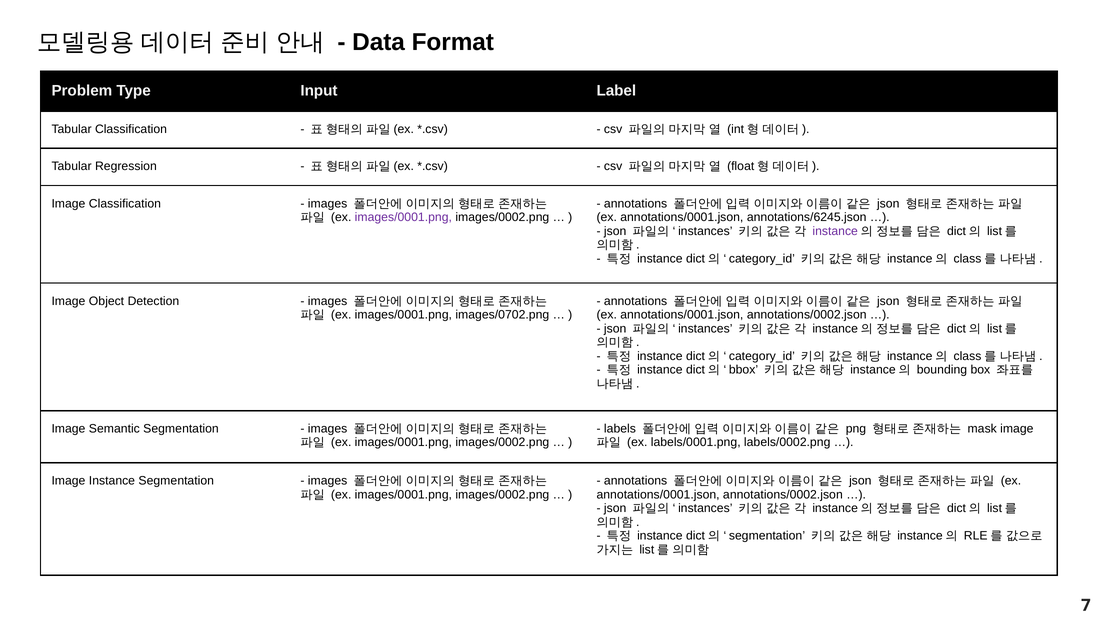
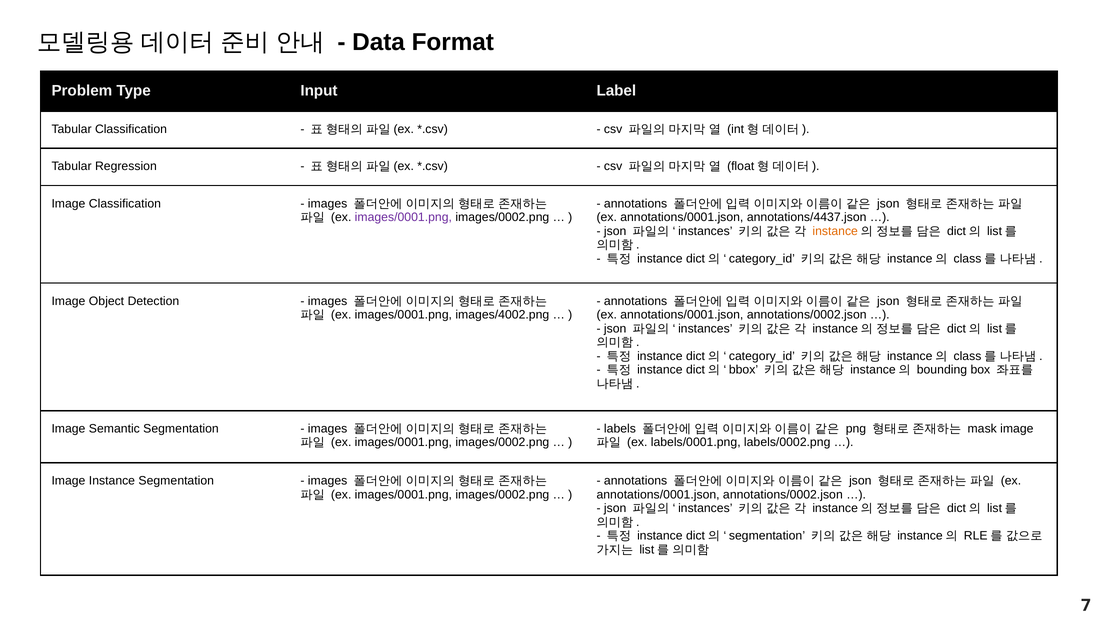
annotations/6245.json: annotations/6245.json -> annotations/4437.json (807, 217)
instance colour: purple -> orange (835, 231)
images/0702.png: images/0702.png -> images/4002.png (502, 315)
